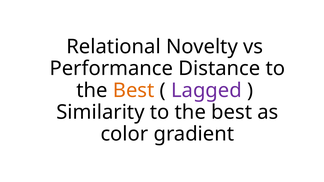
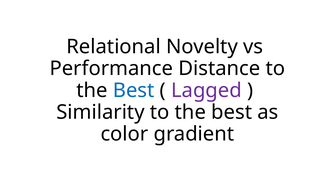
Best colour: orange -> blue (134, 90)
